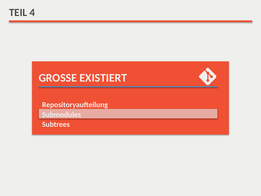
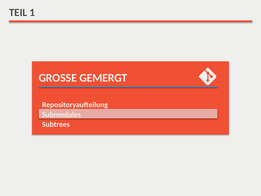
4: 4 -> 1 (32, 13)
EXISTIERT: EXISTIERT -> GEMERGT (103, 78)
